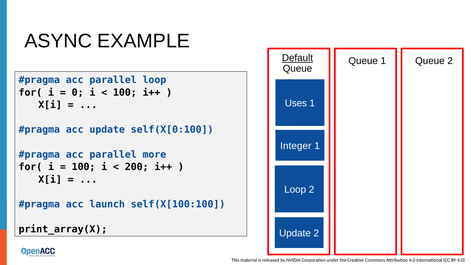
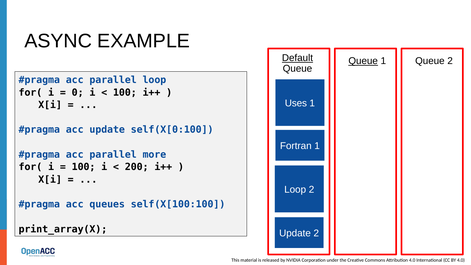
Queue underline: none -> present (363, 61)
Integer: Integer -> Fortran (296, 146)
launch: launch -> queues (107, 204)
